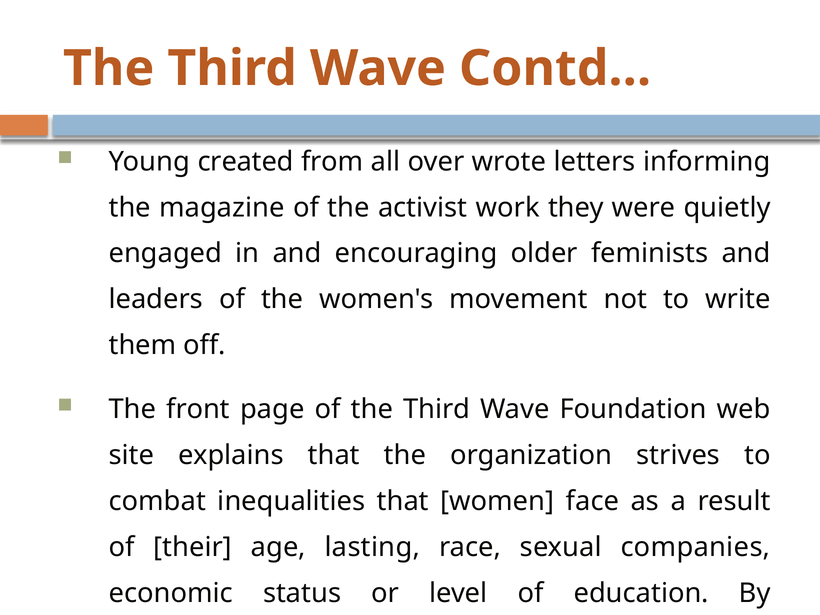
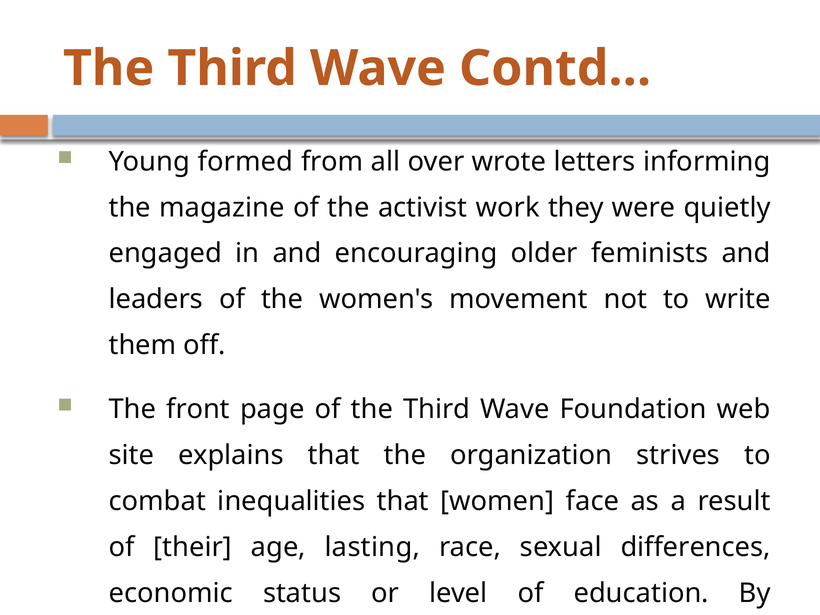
created: created -> formed (245, 162)
companies: companies -> differences (696, 547)
